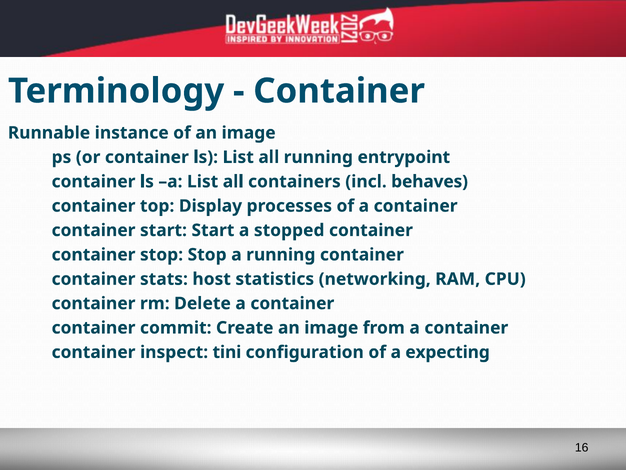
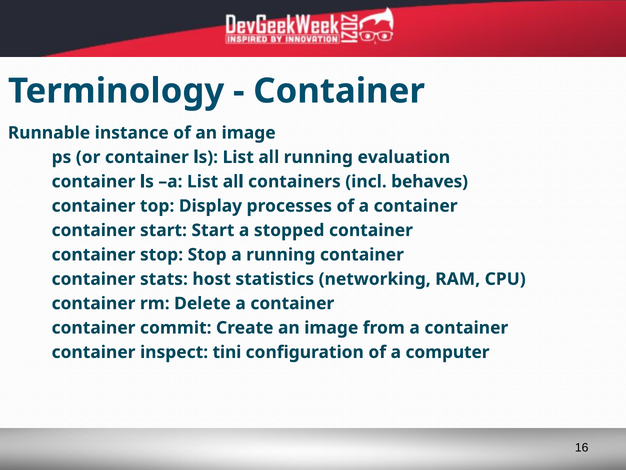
entrypoint: entrypoint -> evaluation (404, 157)
expecting: expecting -> computer (448, 352)
